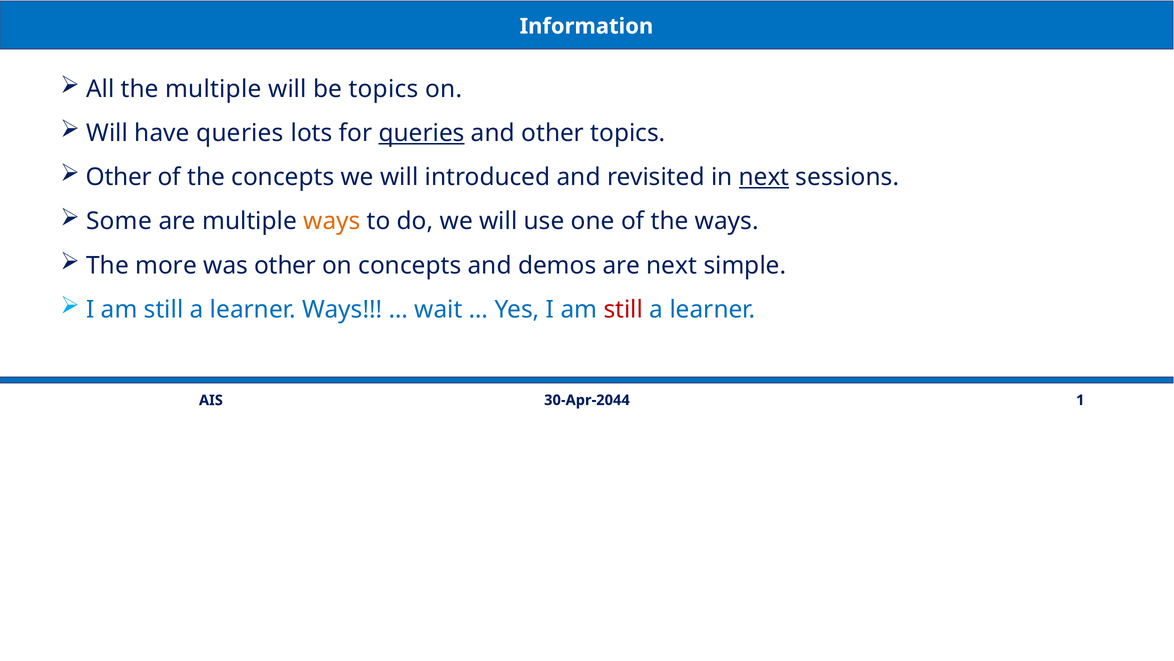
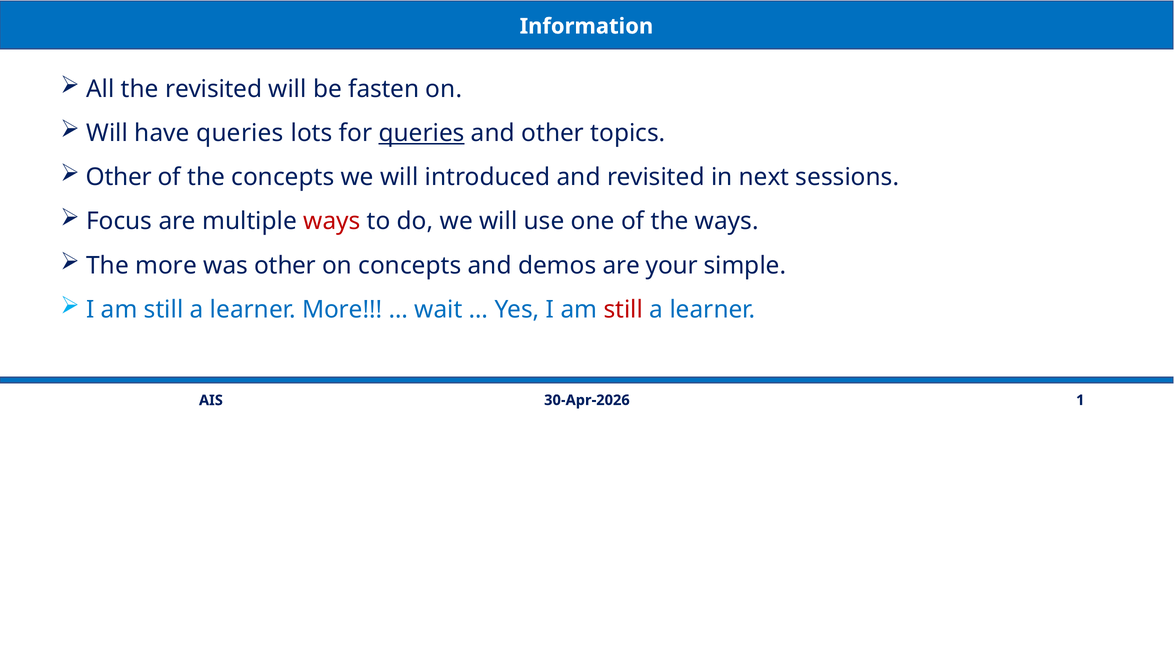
the multiple: multiple -> revisited (214, 89)
be topics: topics -> fasten (384, 89)
next underline: present -> none (764, 177)
Some: Some -> Focus (119, 221)
ways colour: orange -> red (332, 221)
are next: next -> your (672, 265)
learner Ways: Ways -> More (342, 309)
30-Apr-2044: 30-Apr-2044 -> 30-Apr-2026 (587, 400)
